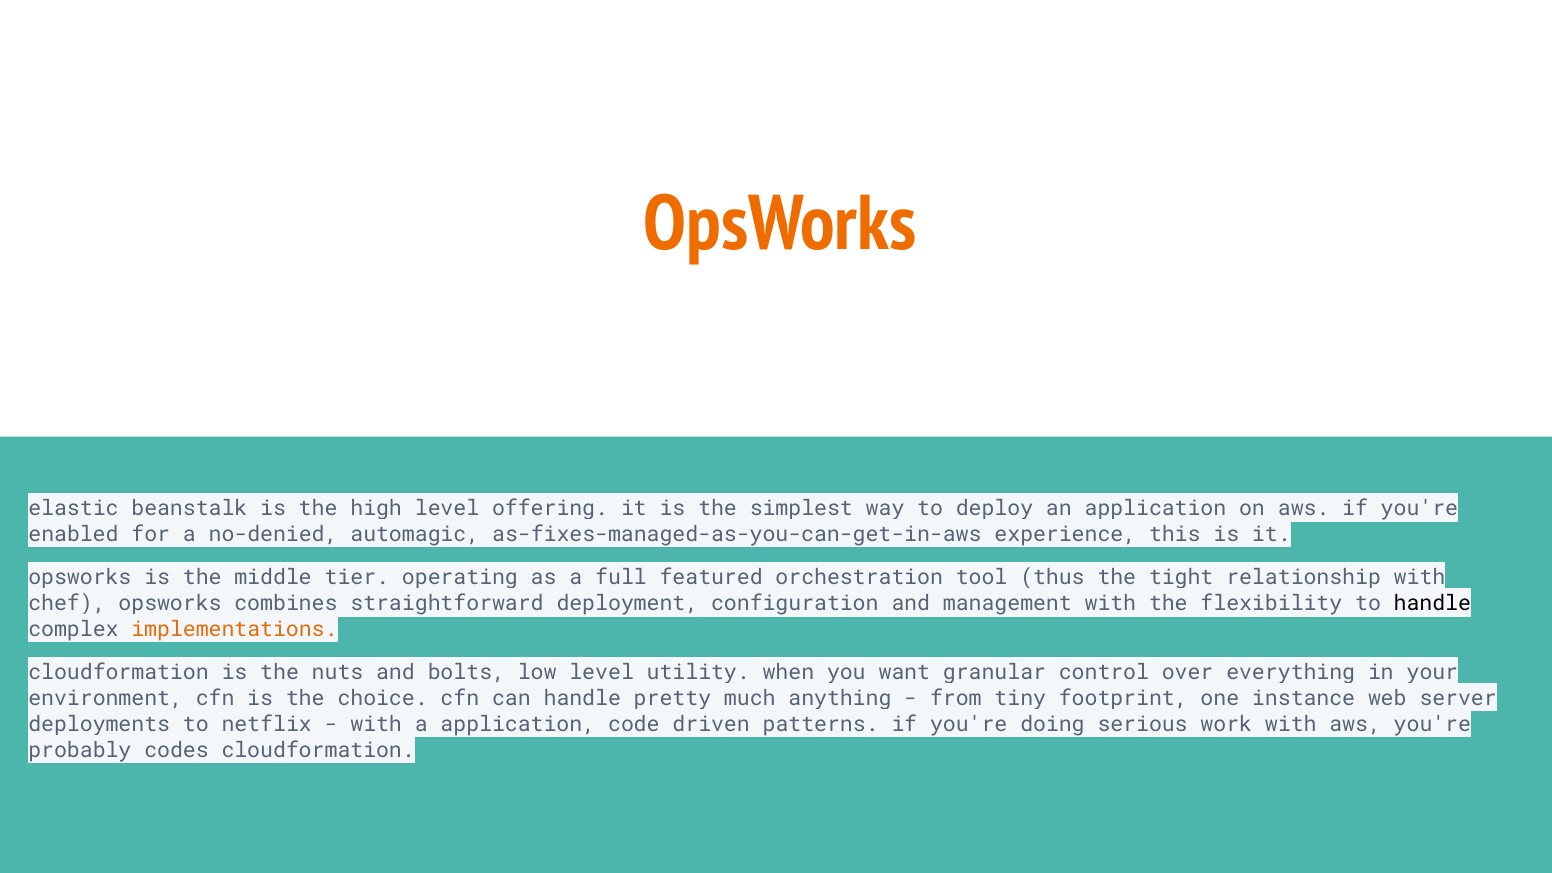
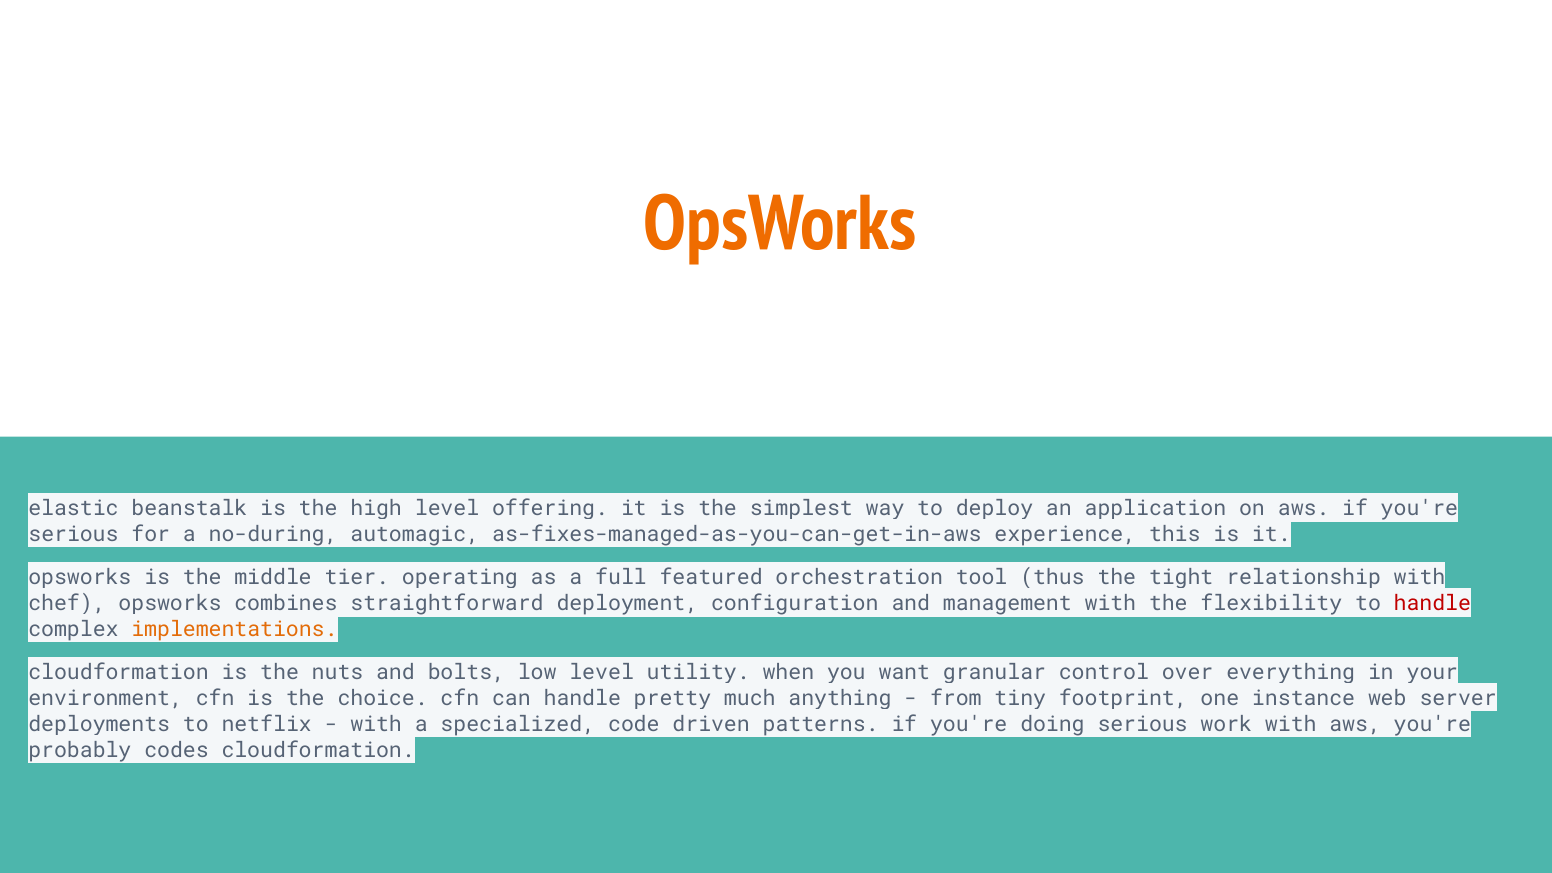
enabled: enabled -> serious (73, 534)
no-denied: no-denied -> no-during (273, 534)
handle colour: black -> red (1432, 603)
a application: application -> specialized (518, 724)
